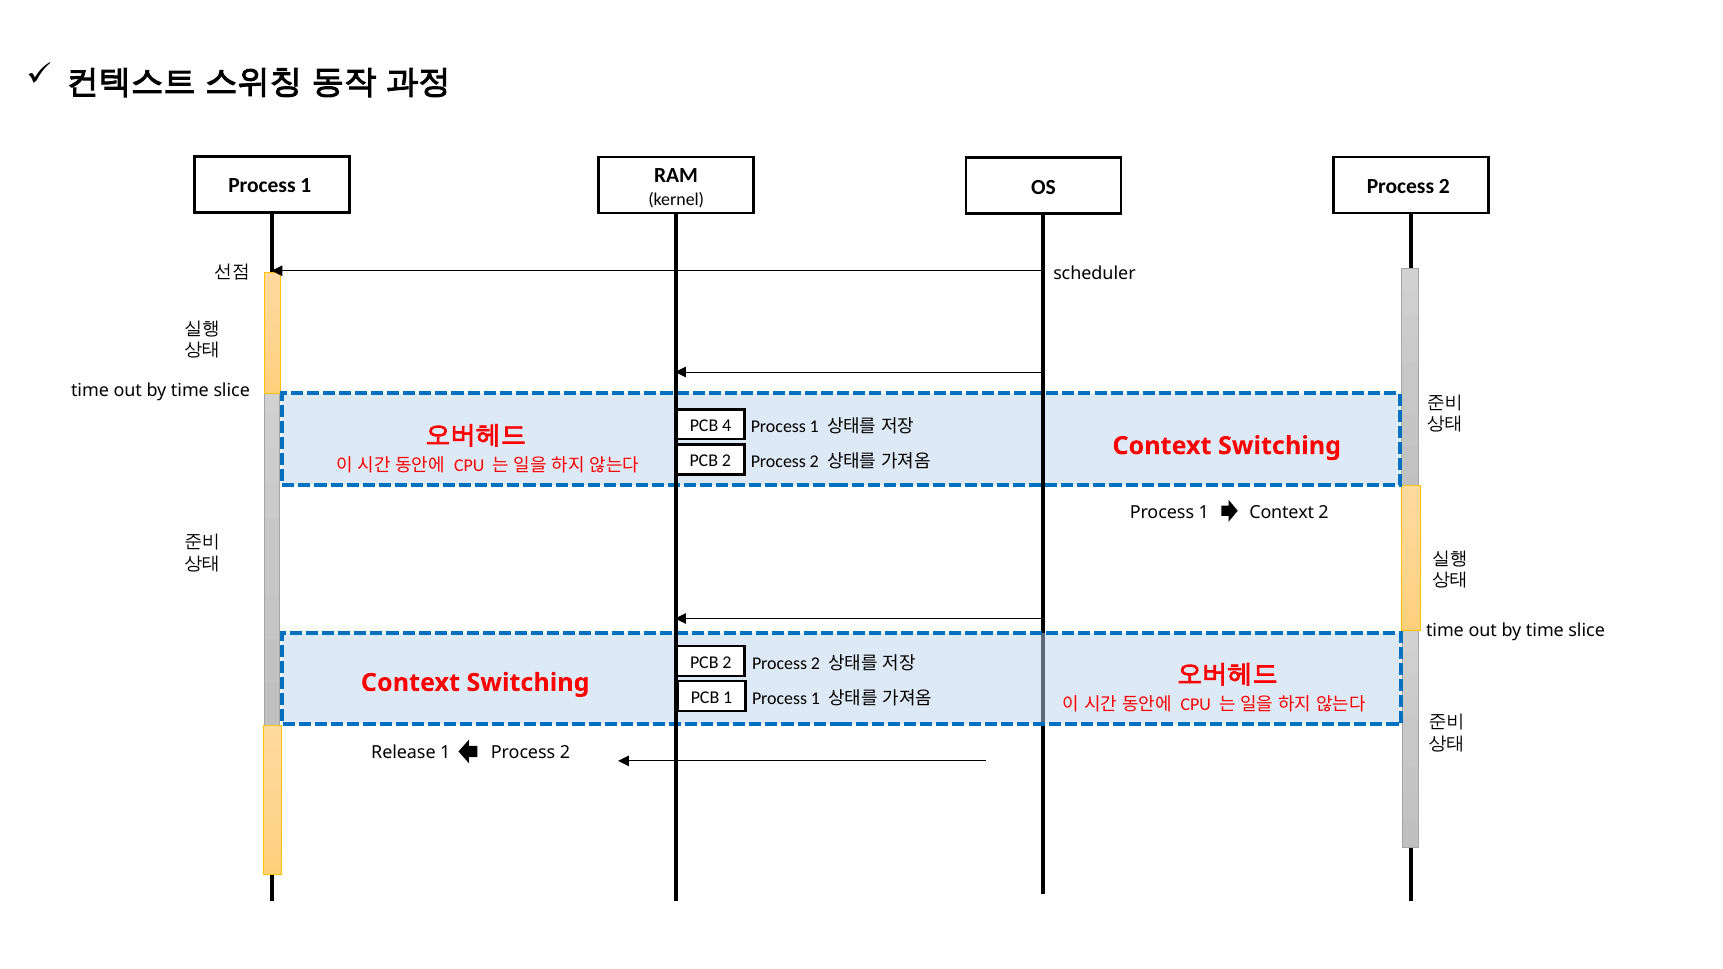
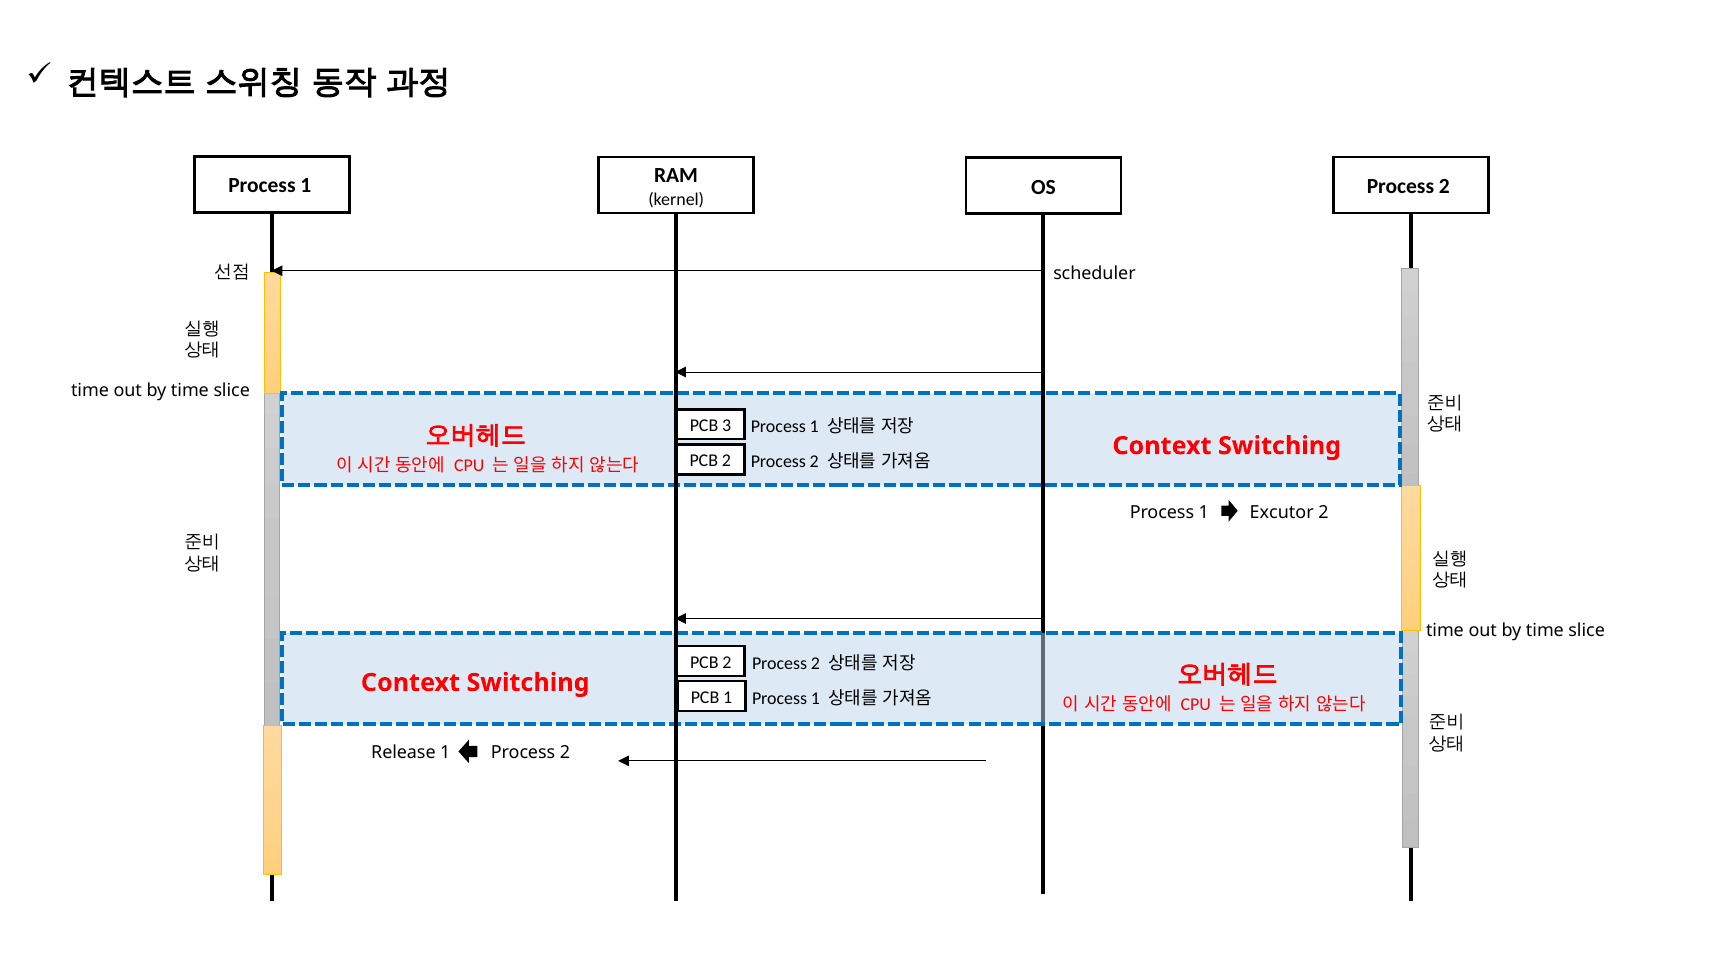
4: 4 -> 3 (727, 426)
1 Context: Context -> Excutor (1282, 513)
